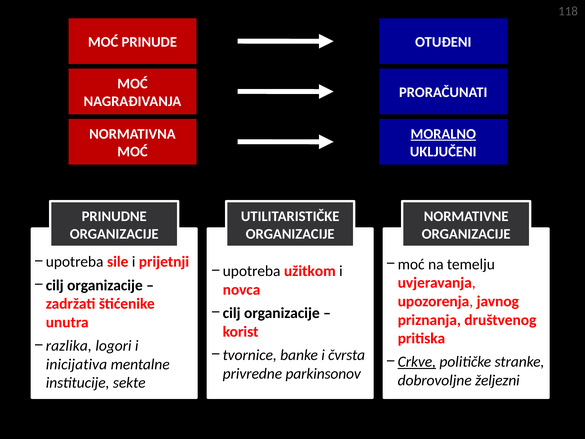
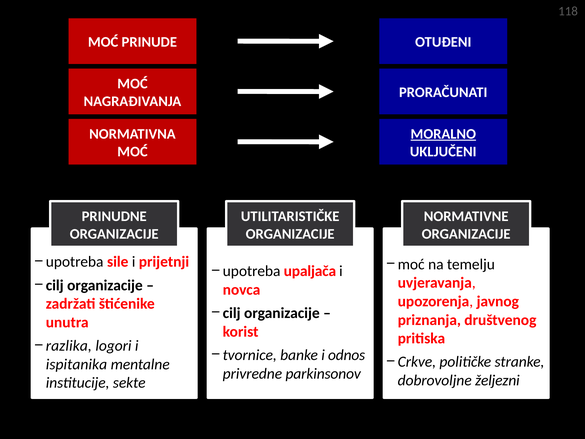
užitkom: užitkom -> upaljača (310, 271)
čvrsta: čvrsta -> odnos (347, 355)
Crkve underline: present -> none (417, 362)
inicijativa: inicijativa -> ispitanika (76, 364)
